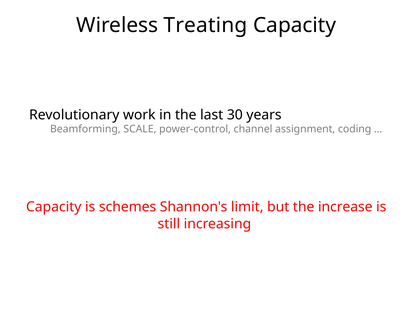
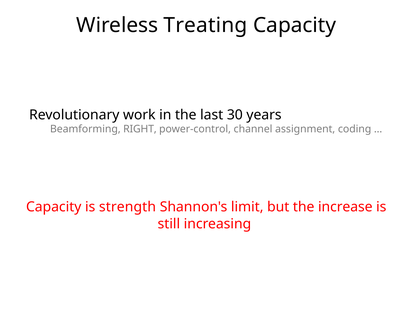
SCALE: SCALE -> RIGHT (140, 129)
schemes: schemes -> strength (127, 207)
